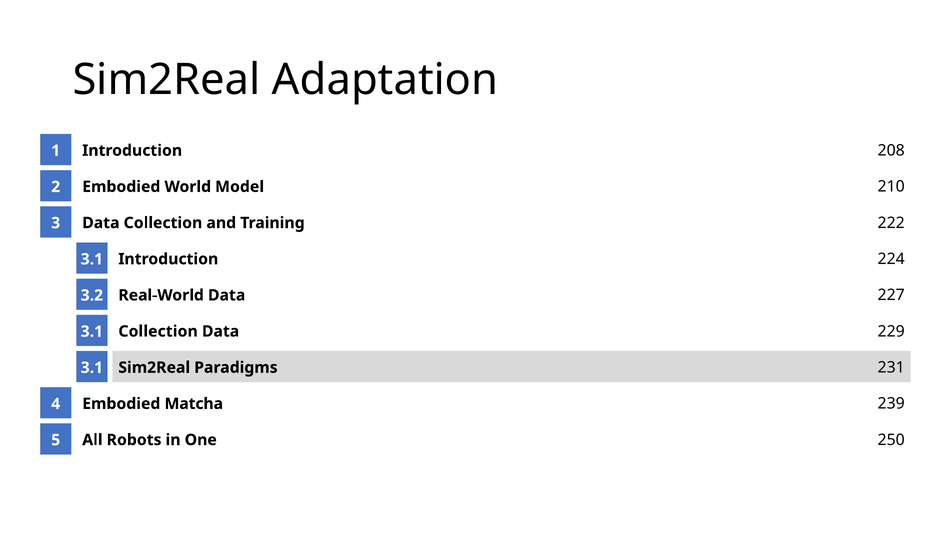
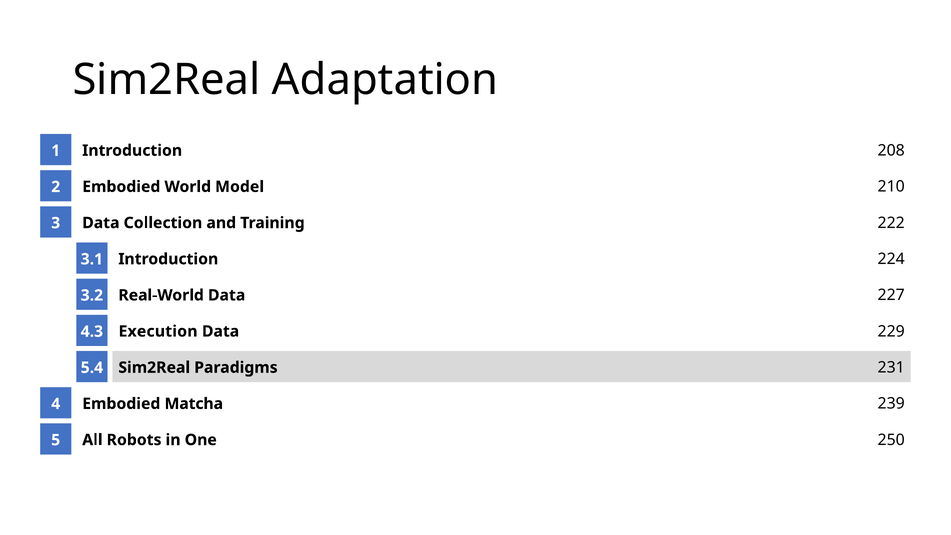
Collection: Collection -> Execution (158, 331)
3.1: 3.1 -> 4.3 (92, 331)
3.1: 3.1 -> 5.4 (92, 368)
